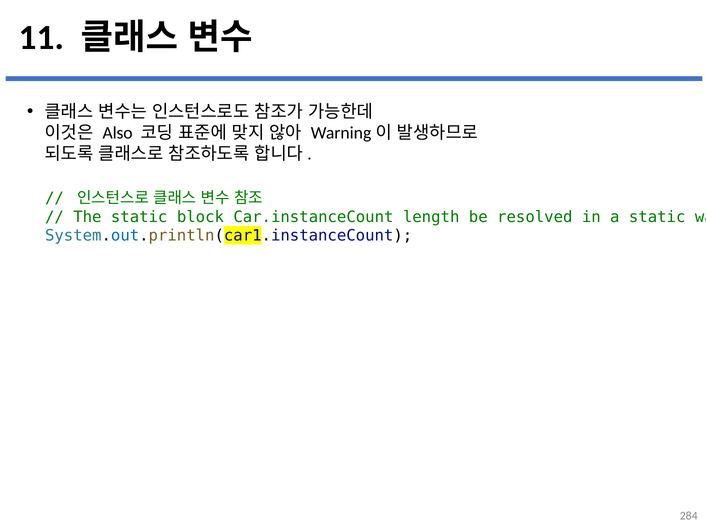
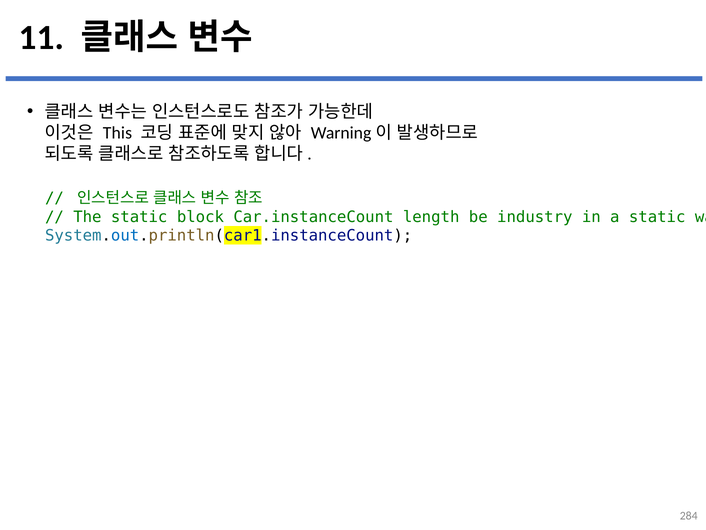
Also: Also -> This (117, 133)
resolved: resolved -> industry (535, 217)
